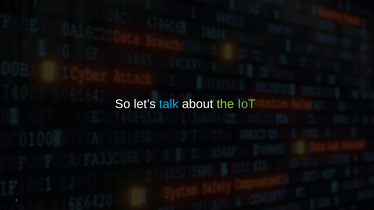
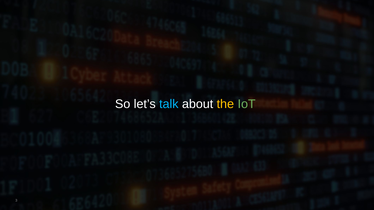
the colour: light green -> yellow (225, 104)
